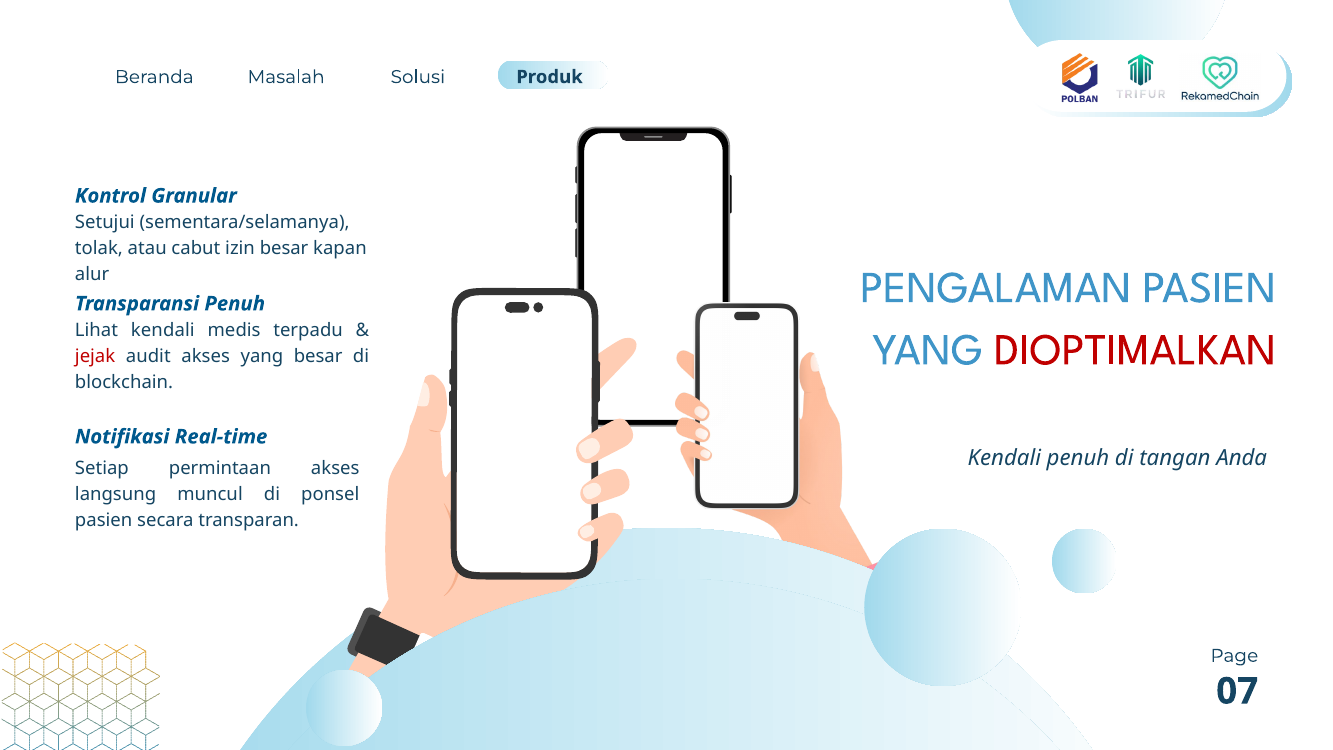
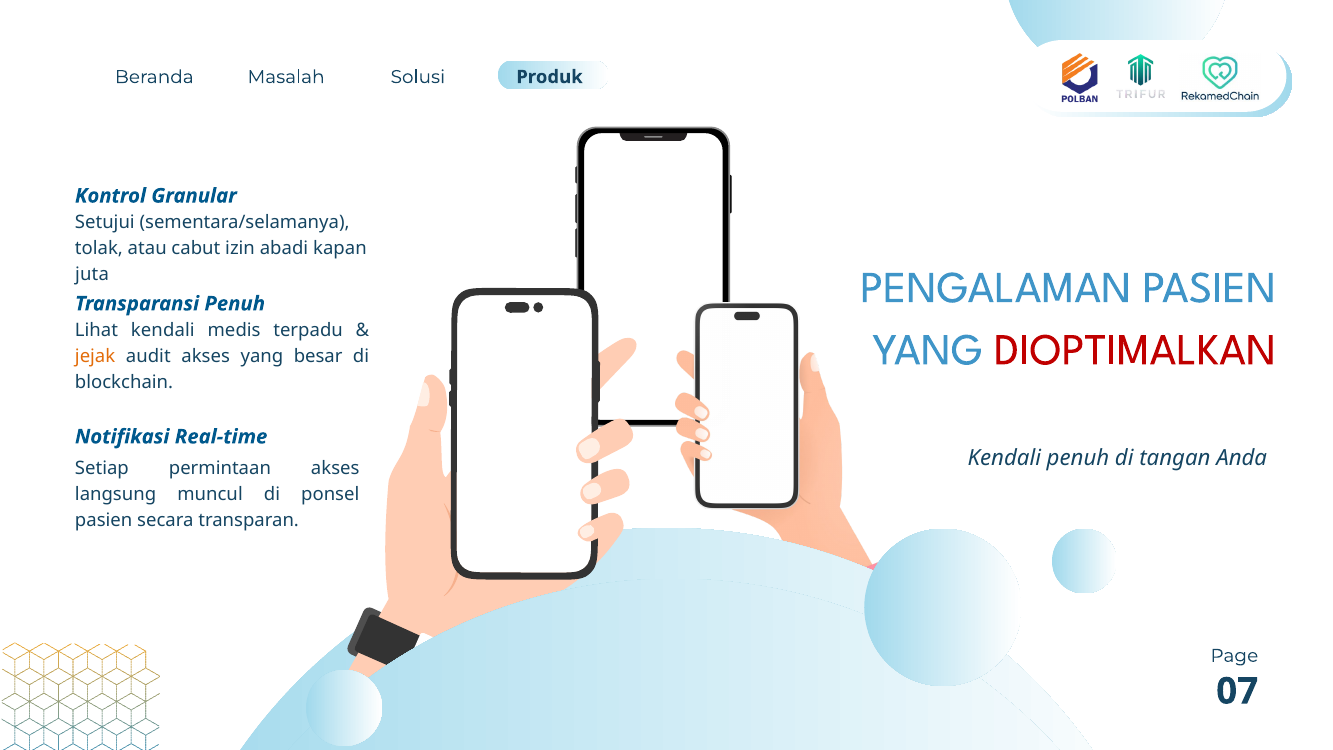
izin besar: besar -> abadi (284, 249)
alur: alur -> juta (92, 275)
jejak colour: red -> orange (95, 356)
